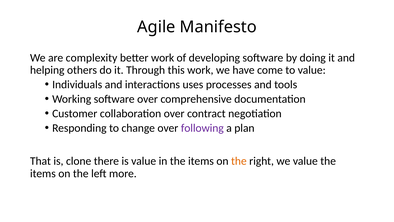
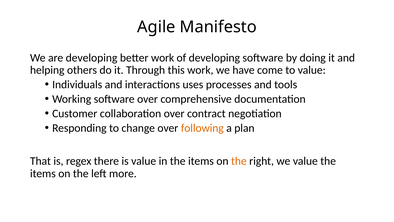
are complexity: complexity -> developing (92, 58)
following colour: purple -> orange (202, 128)
clone: clone -> regex (79, 161)
